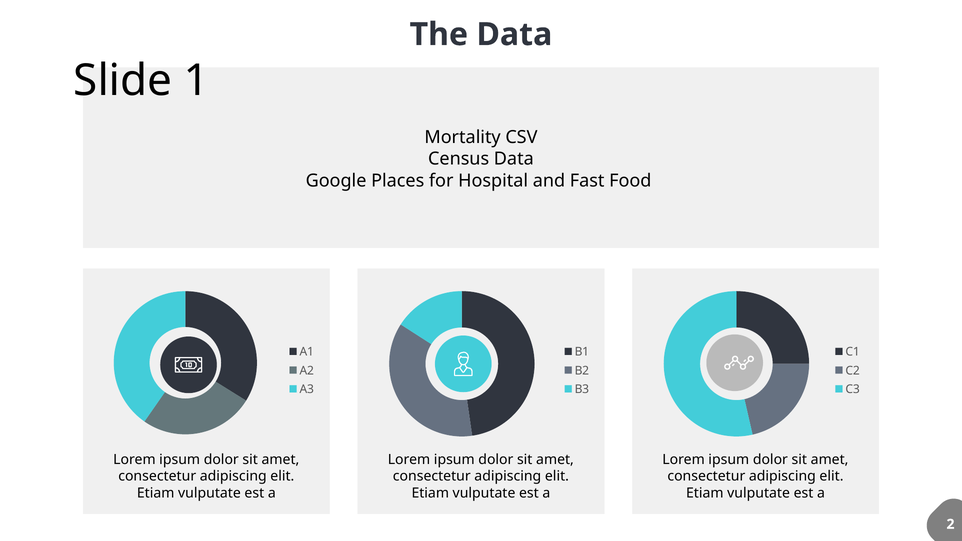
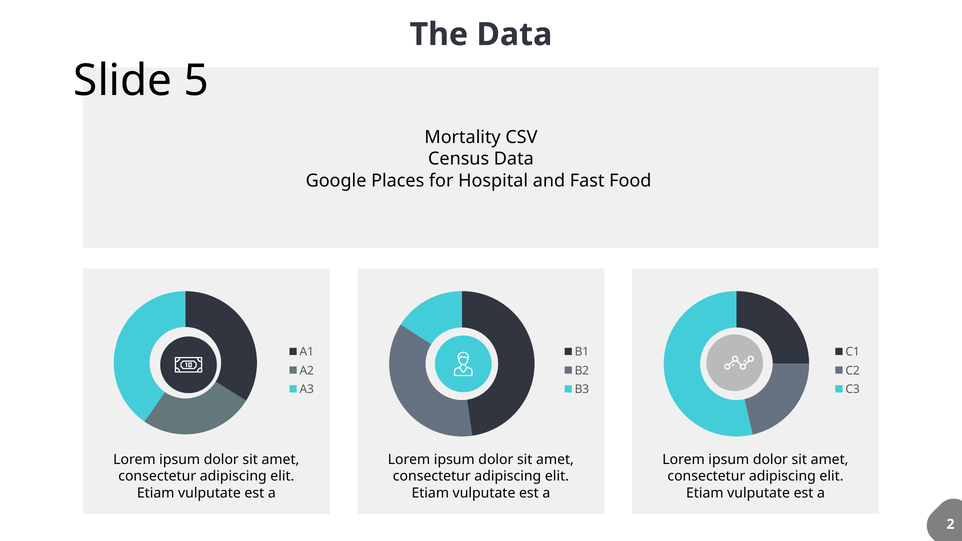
1: 1 -> 5 (196, 81)
